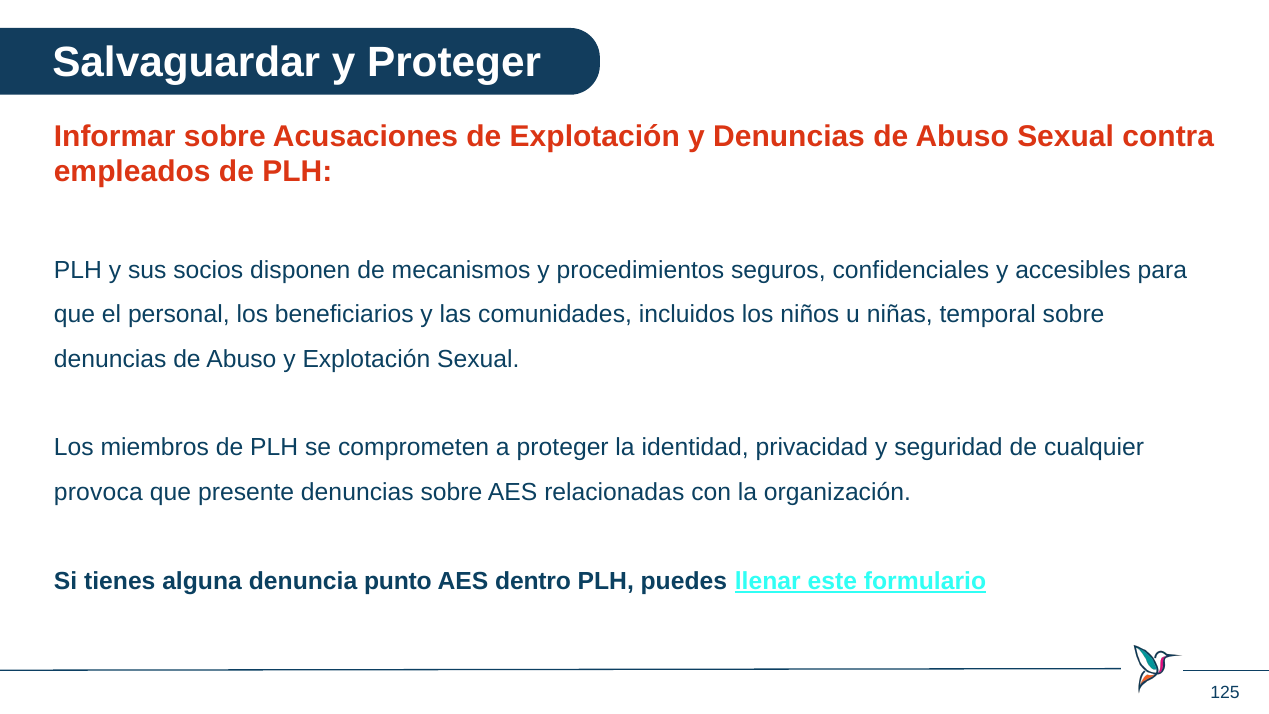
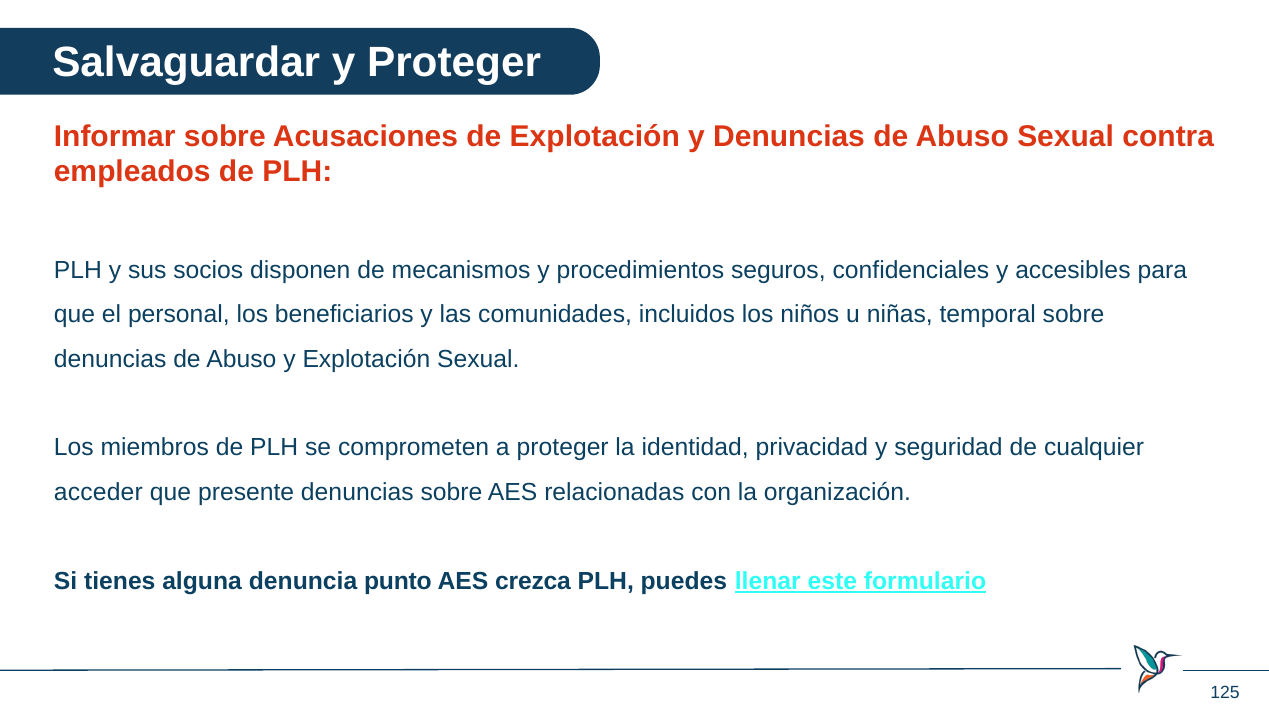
provoca: provoca -> acceder (98, 492)
dentro: dentro -> crezca (533, 581)
